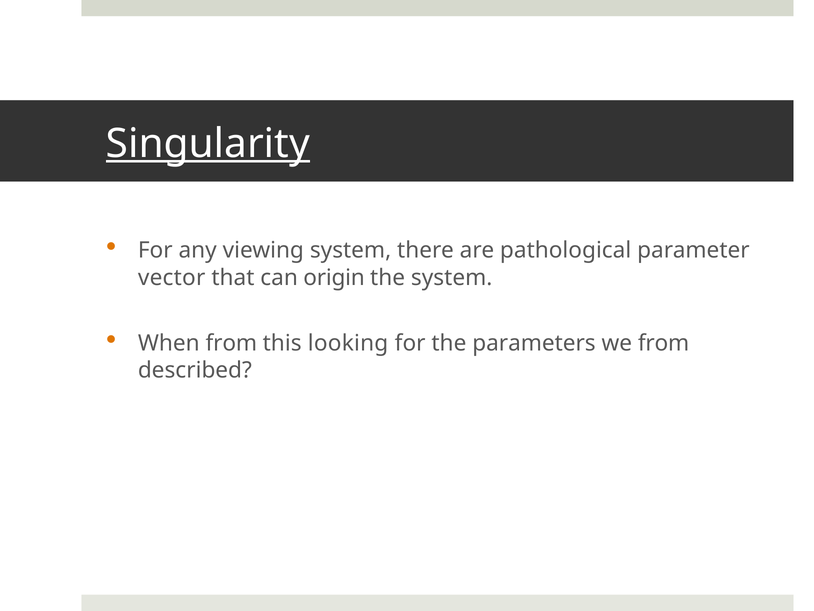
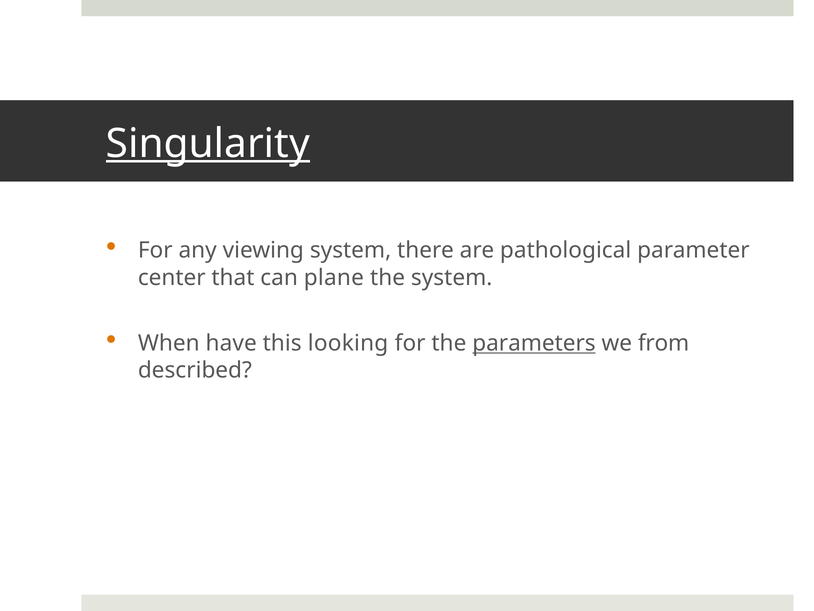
vector: vector -> center (172, 277)
origin: origin -> plane (334, 277)
When from: from -> have (231, 343)
parameters underline: none -> present (534, 343)
